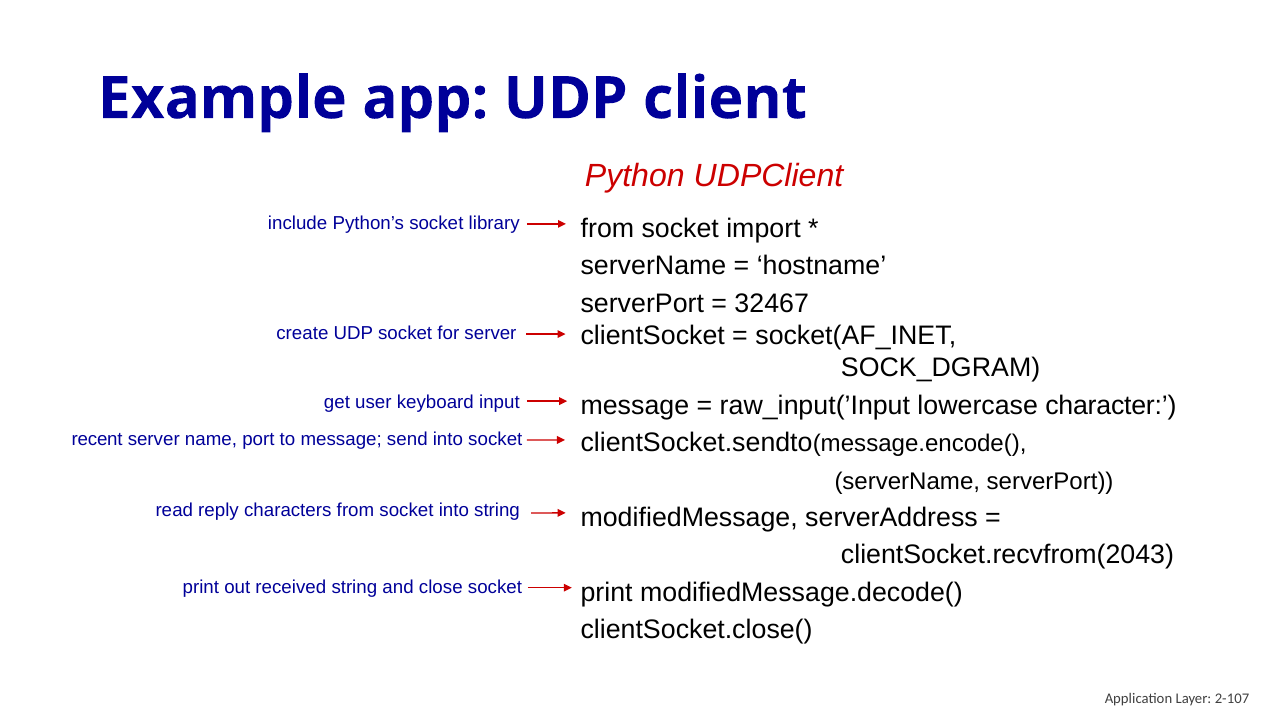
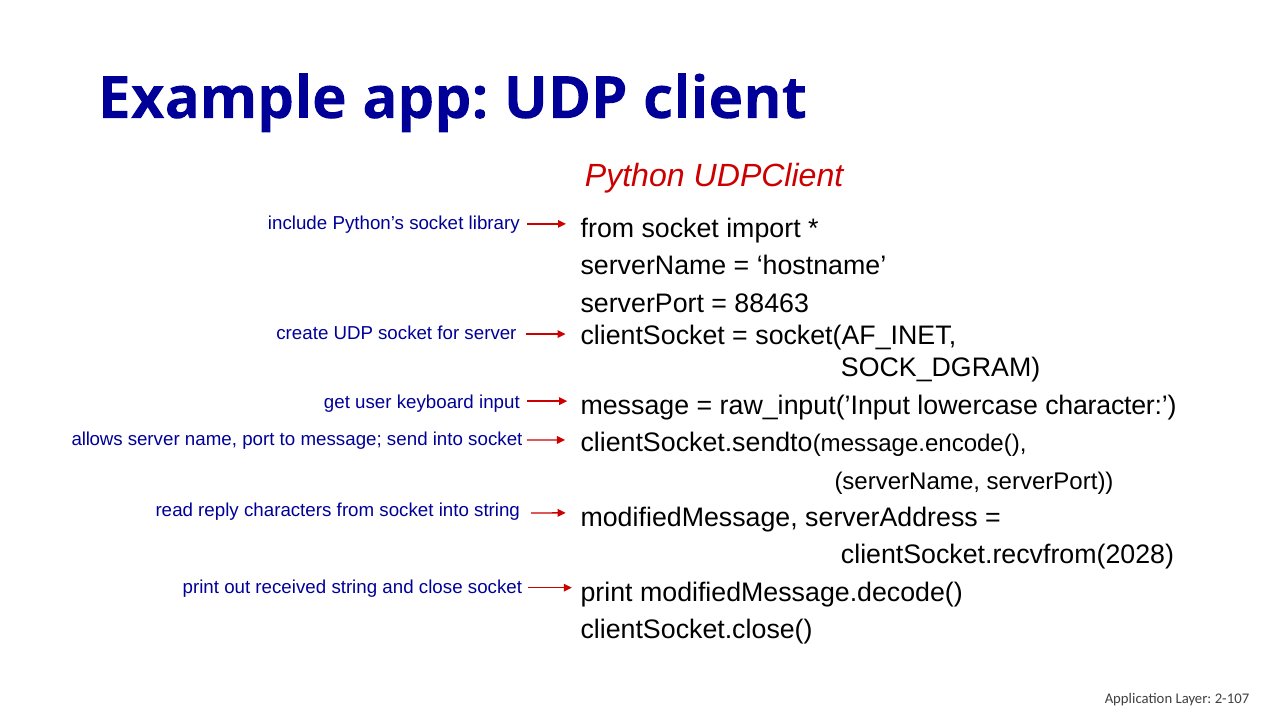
32467: 32467 -> 88463 (772, 303)
recent: recent -> allows (97, 439)
clientSocket.recvfrom(2043: clientSocket.recvfrom(2043 -> clientSocket.recvfrom(2028 (1007, 555)
